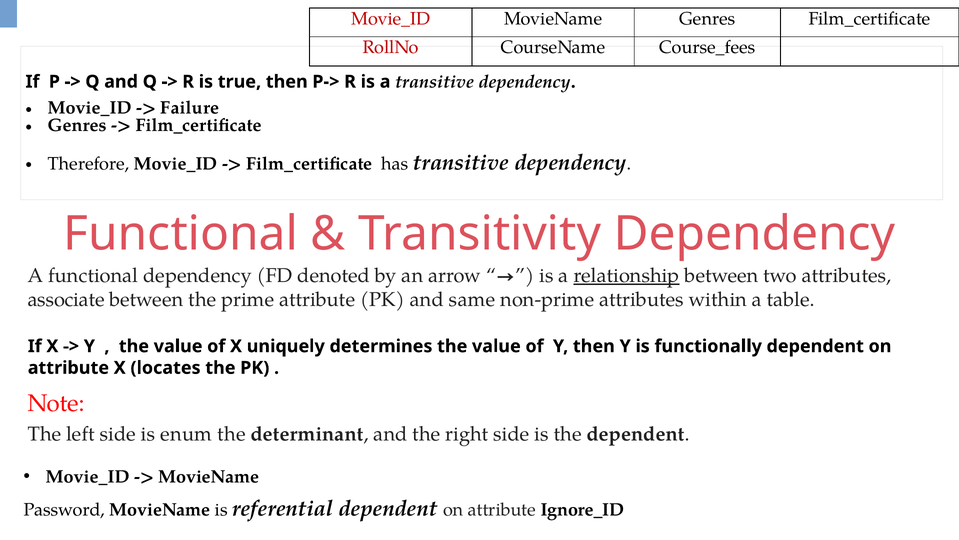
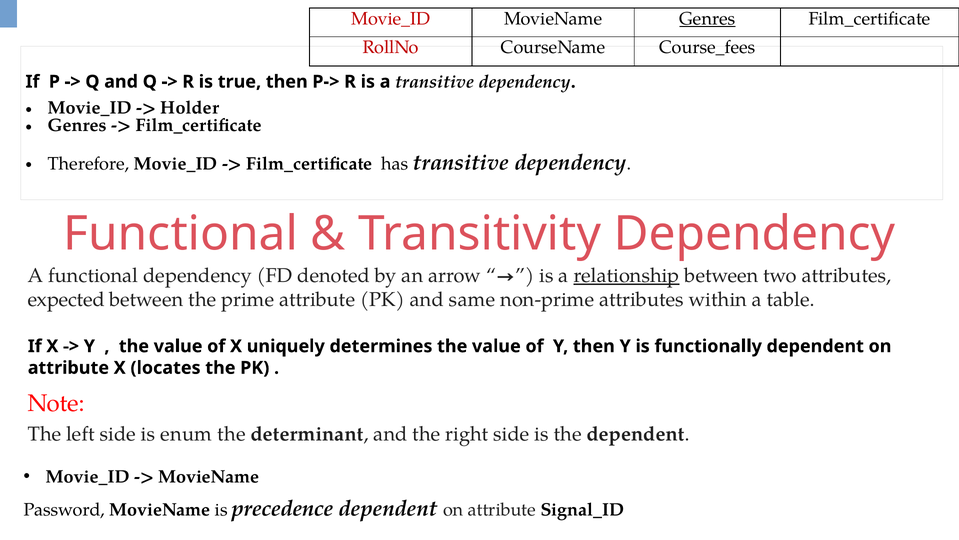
Genres underline: none -> present (707, 19)
Failure: Failure -> Holder (190, 108)
associate: associate -> expected (66, 299)
referential: referential -> precedence (283, 508)
Ignore_ID: Ignore_ID -> Signal_ID (582, 509)
